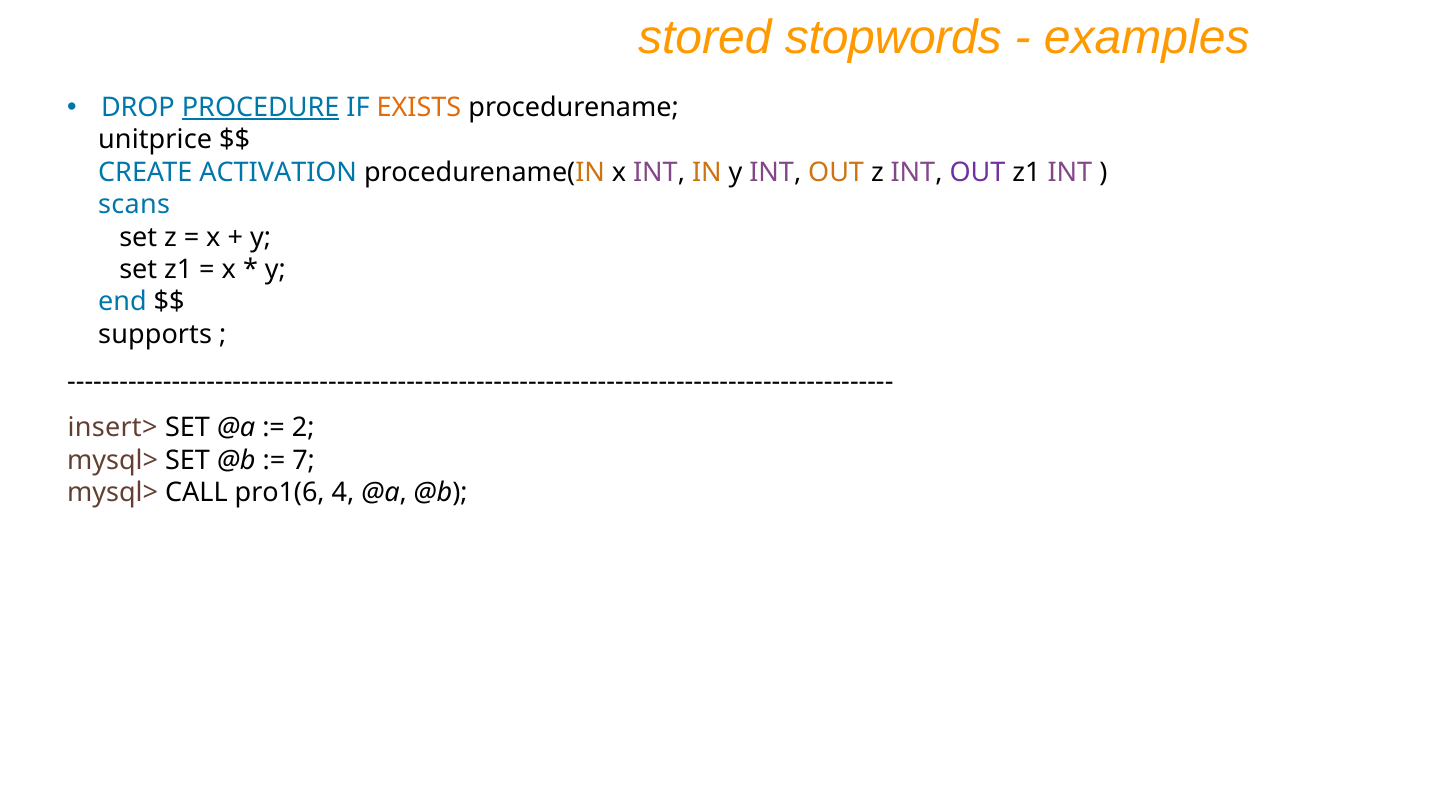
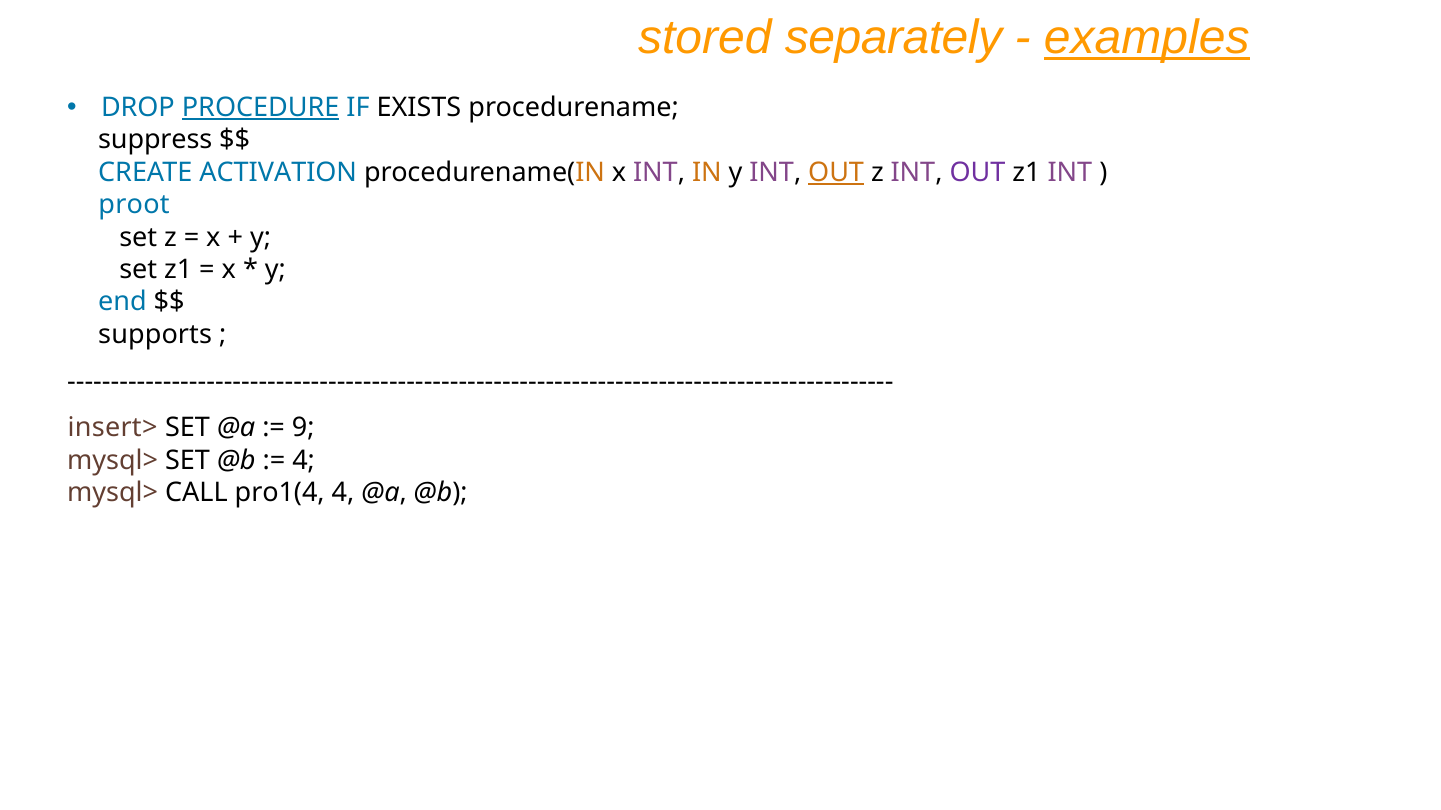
stopwords: stopwords -> separately (893, 38)
examples underline: none -> present (1147, 38)
EXISTS colour: orange -> black (419, 108)
unitprice: unitprice -> suppress (155, 140)
OUT underline: none -> present (836, 172)
scans: scans -> proot (134, 205)
2: 2 -> 9 (303, 428)
7: 7 -> 4 (304, 461)
pro1(6: pro1(6 -> pro1(4 (280, 493)
